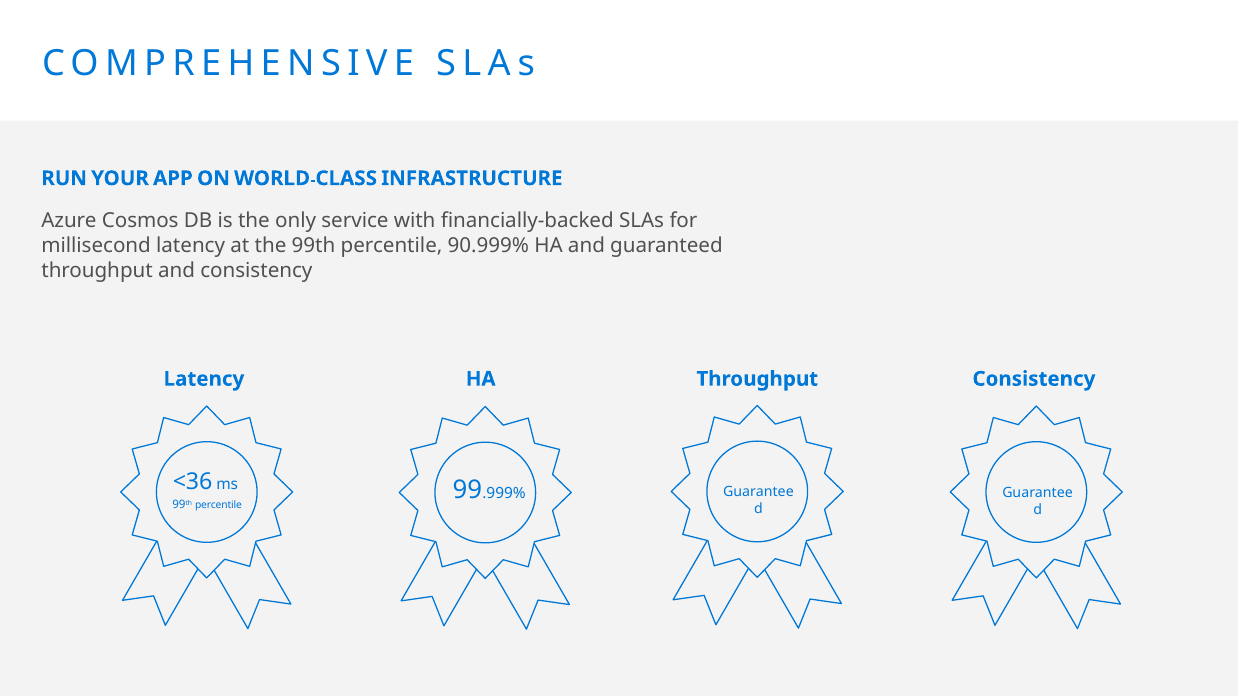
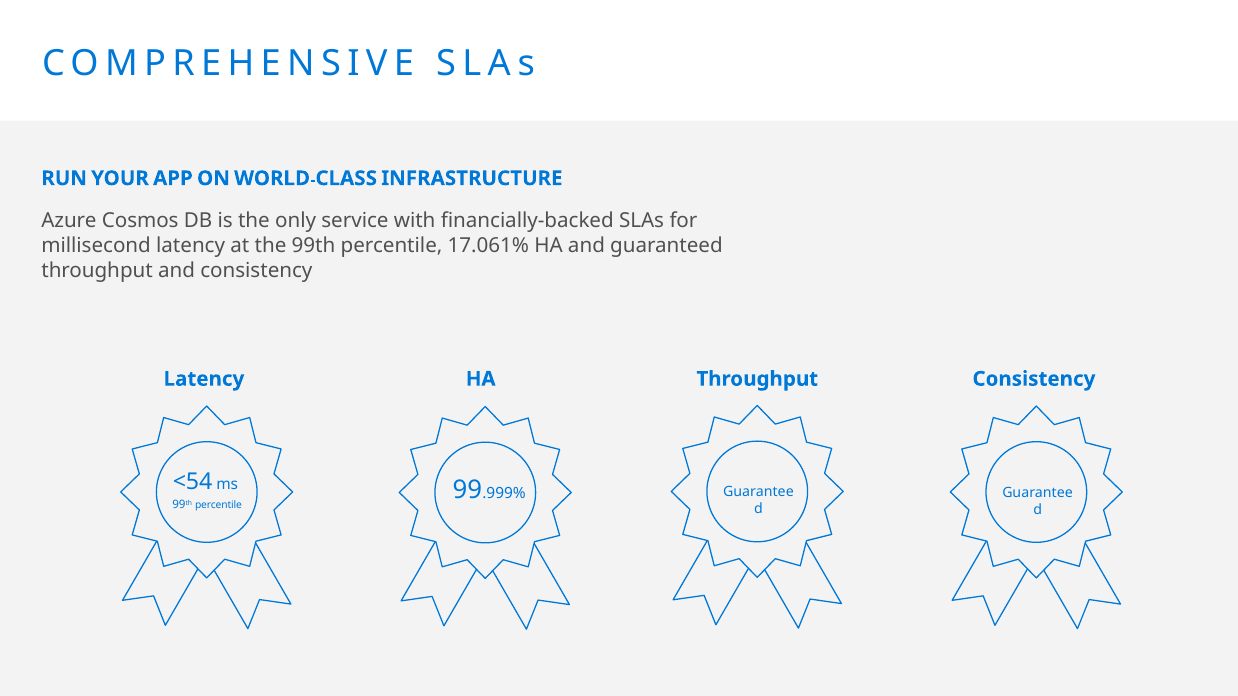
90.999%: 90.999% -> 17.061% (488, 246)
<36: <36 -> <54 (193, 482)
